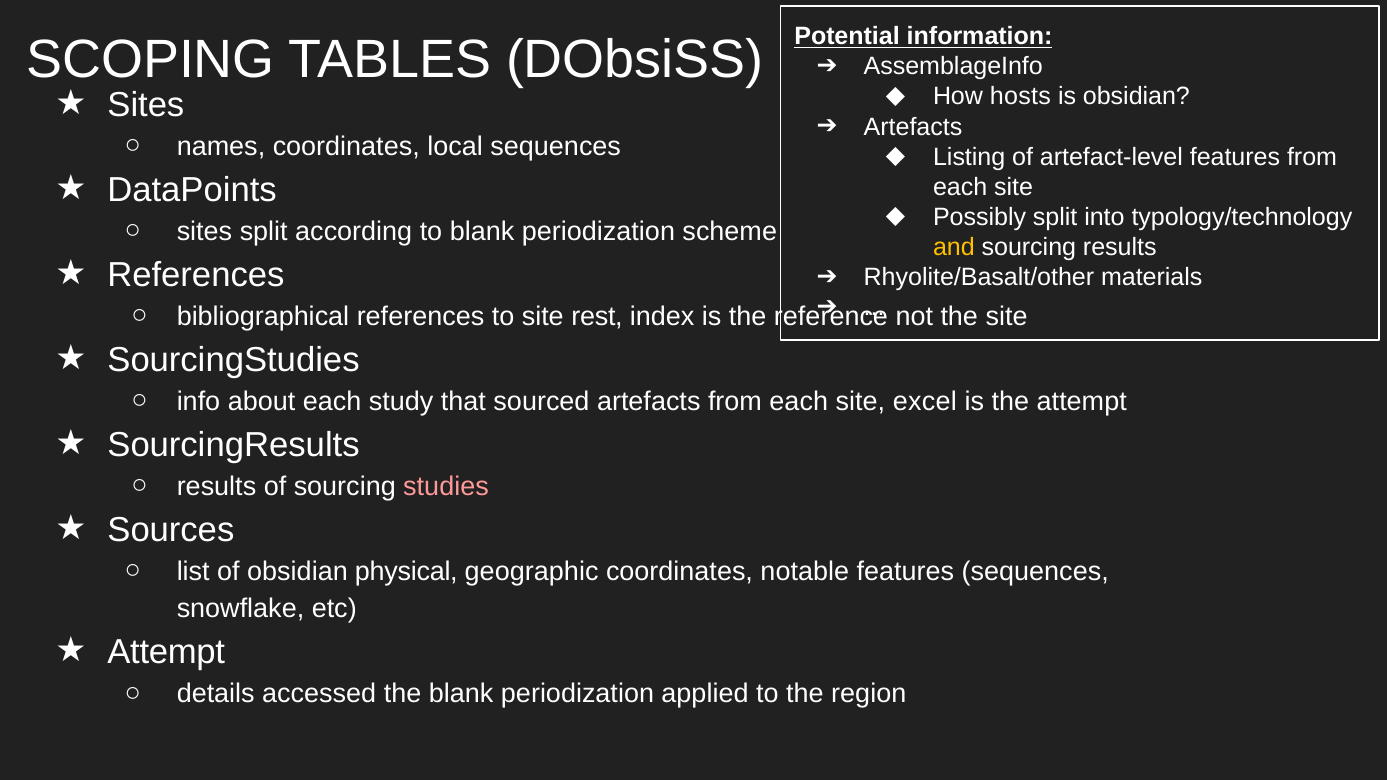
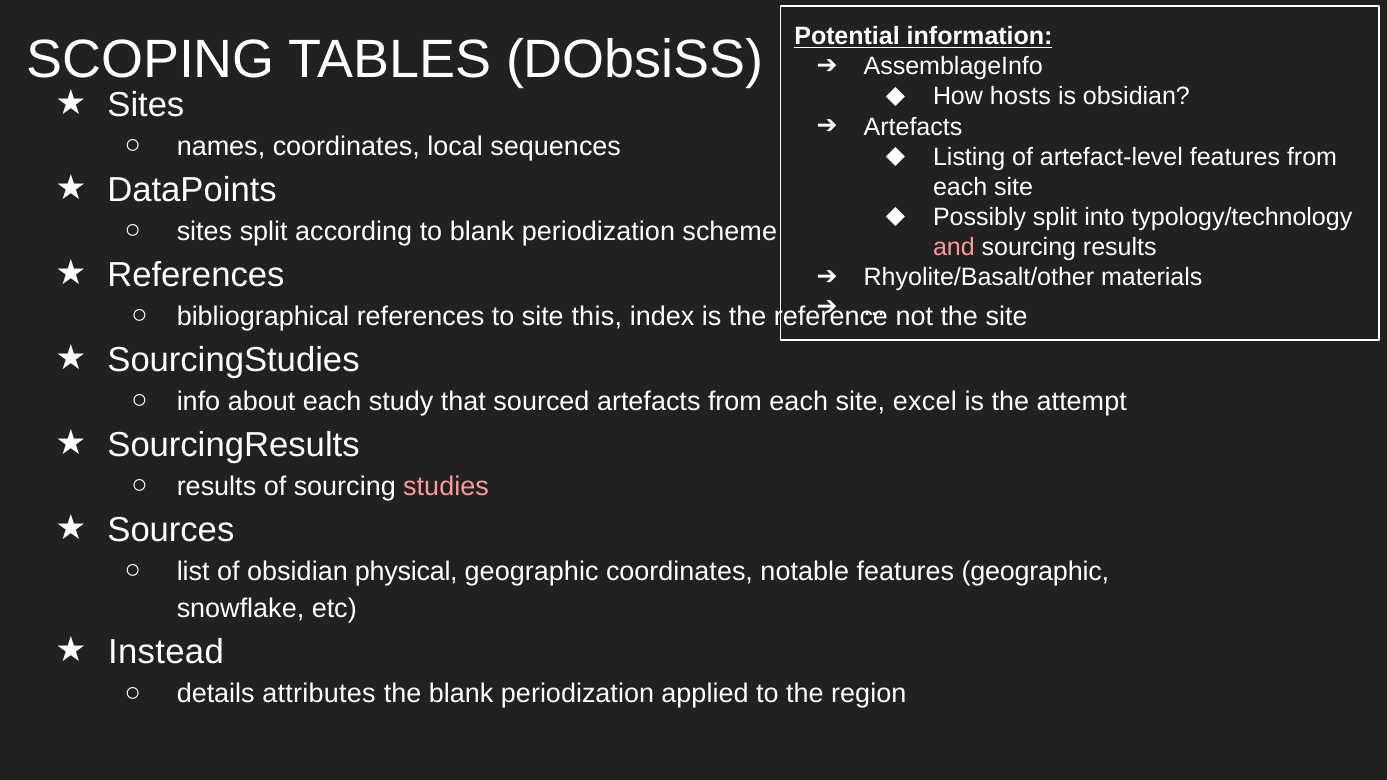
and colour: yellow -> pink (954, 247)
rest: rest -> this (597, 317)
features sequences: sequences -> geographic (1035, 572)
Attempt: Attempt -> Instead (166, 653)
accessed: accessed -> attributes (319, 694)
